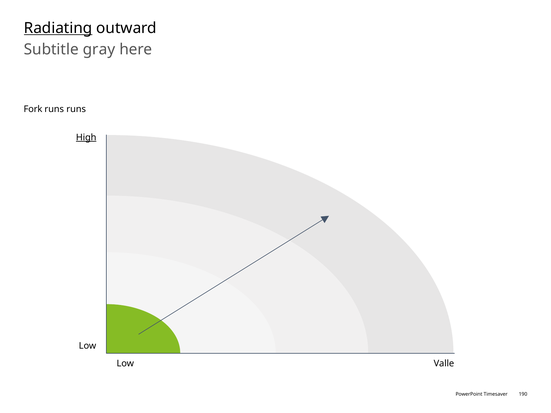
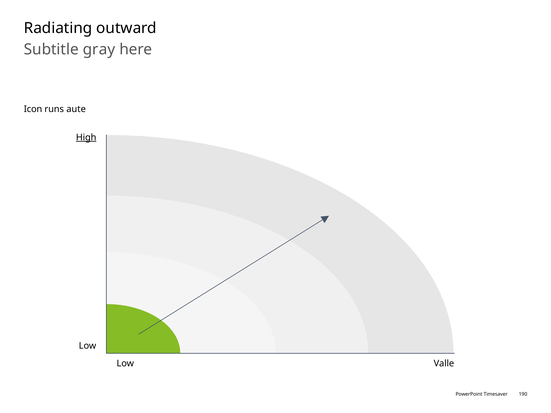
Radiating underline: present -> none (58, 28)
Fork: Fork -> Icon (33, 109)
runs runs: runs -> aute (76, 109)
